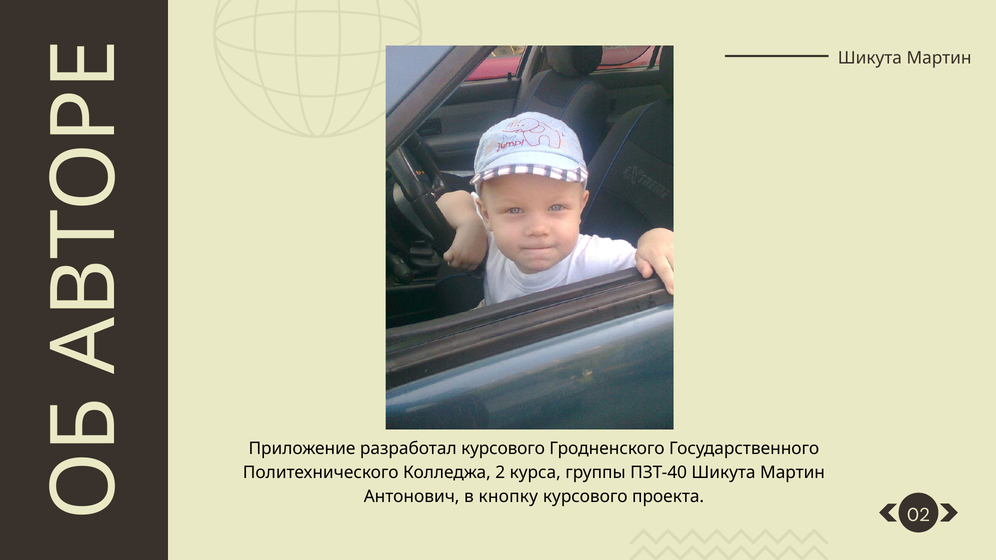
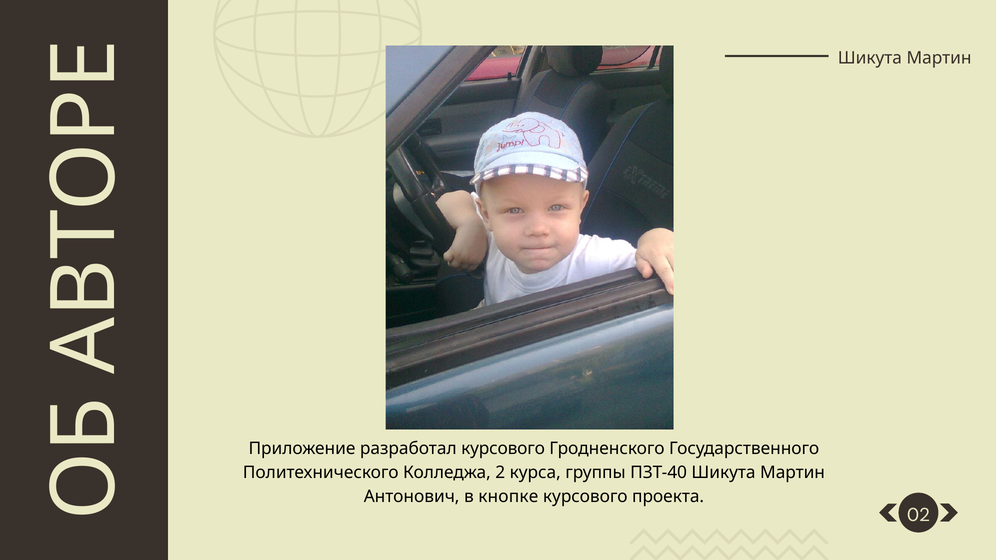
кнопку: кнопку -> кнопке (508, 497)
